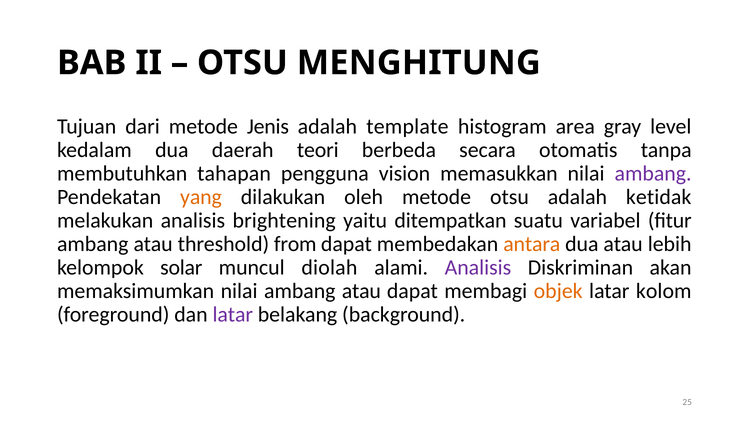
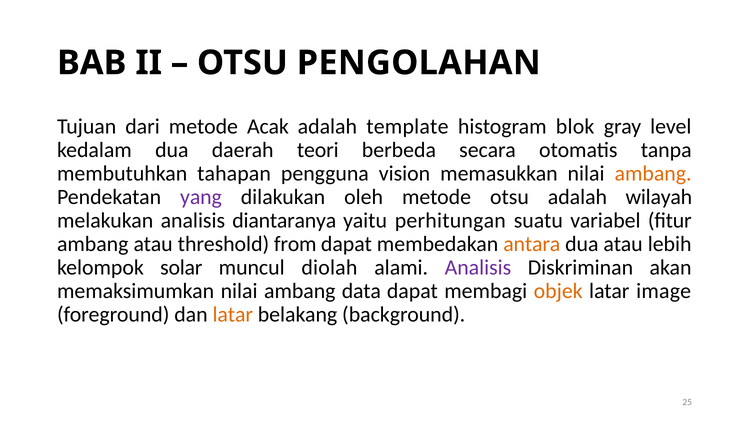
MENGHITUNG: MENGHITUNG -> PENGOLAHAN (419, 63)
Jenis: Jenis -> Acak (268, 127)
area: area -> blok (575, 127)
ambang colour: purple -> orange (653, 174)
yang colour: orange -> purple (201, 197)
ketidak: ketidak -> wilayah (659, 197)
brightening: brightening -> diantaranya (284, 221)
ditempatkan: ditempatkan -> perhitungan (450, 221)
nilai ambang atau: atau -> data (361, 291)
kolom: kolom -> image (664, 291)
latar colour: purple -> orange (233, 315)
